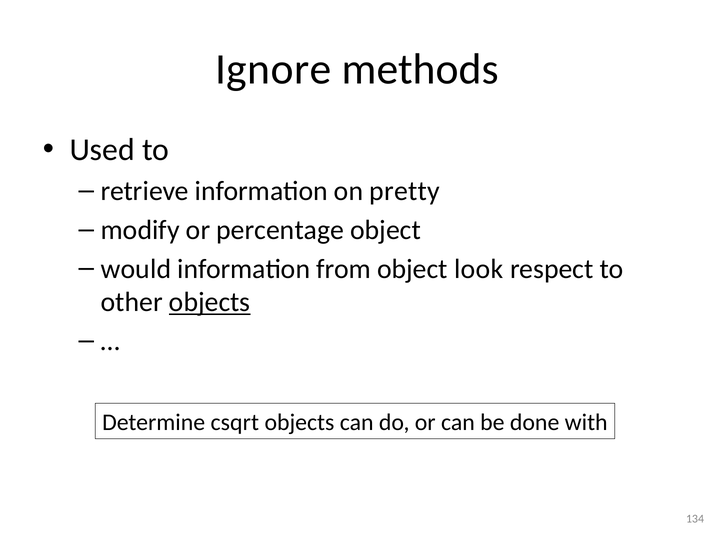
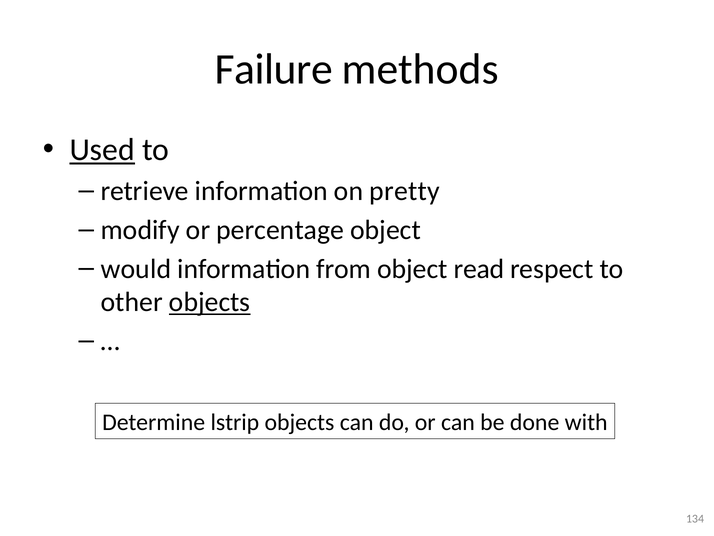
Ignore: Ignore -> Failure (274, 69)
Used underline: none -> present (102, 150)
look: look -> read (479, 269)
csqrt: csqrt -> lstrip (235, 422)
